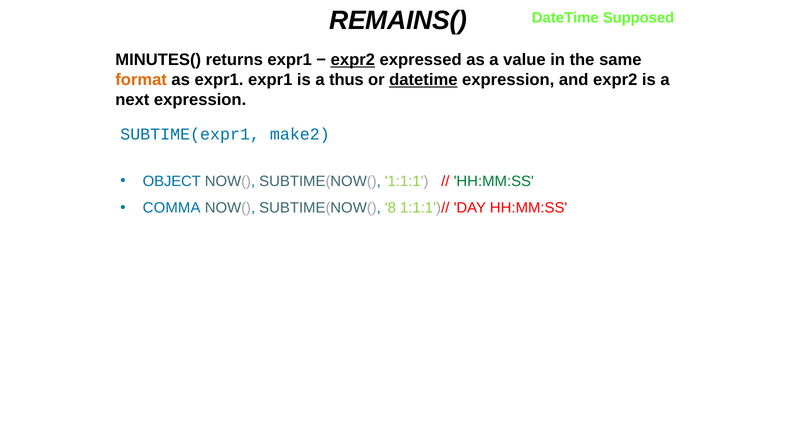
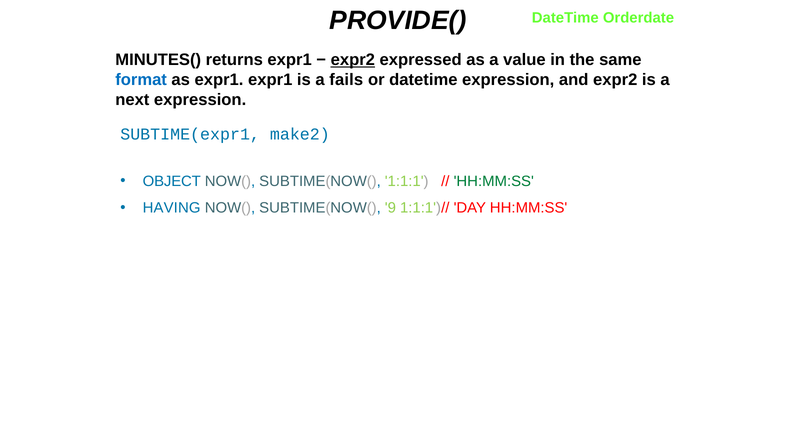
REMAINS(: REMAINS( -> PROVIDE( (398, 21)
Supposed: Supposed -> Orderdate (638, 18)
format colour: orange -> blue (141, 80)
thus: thus -> fails (346, 80)
datetime underline: present -> none (423, 80)
COMMA: COMMA -> HAVING (172, 208)
8: 8 -> 9 (390, 208)
